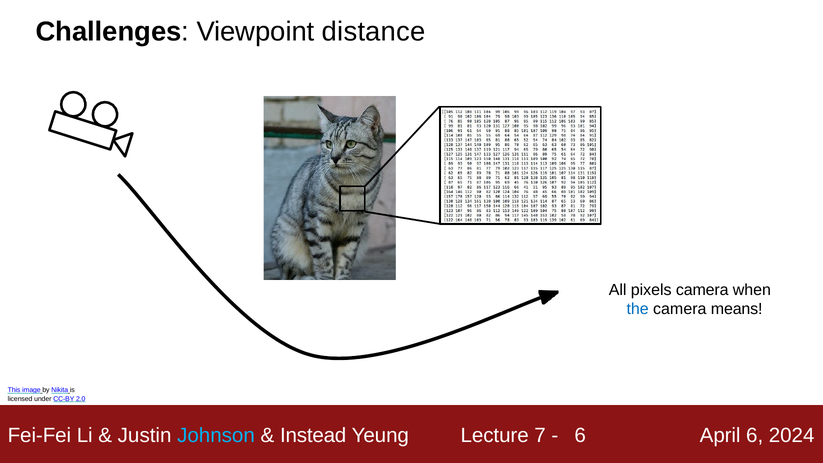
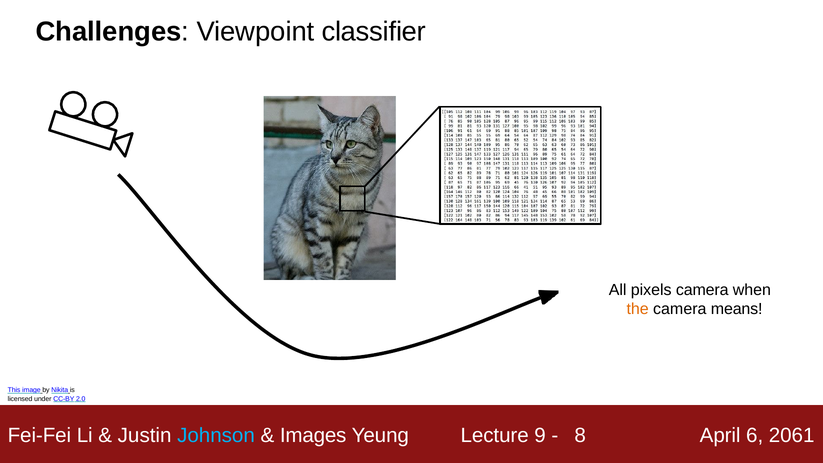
distance: distance -> classifier (374, 32)
the colour: blue -> orange (638, 309)
Instead: Instead -> Images (313, 435)
7: 7 -> 9 (540, 435)
6: 6 -> 8 (580, 435)
2024: 2024 -> 2061 (792, 435)
